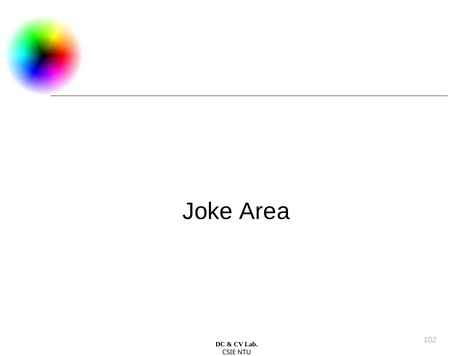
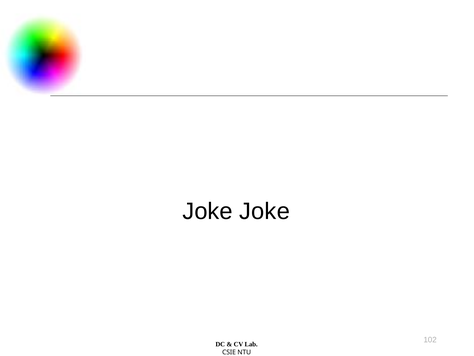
Joke Area: Area -> Joke (265, 211)
